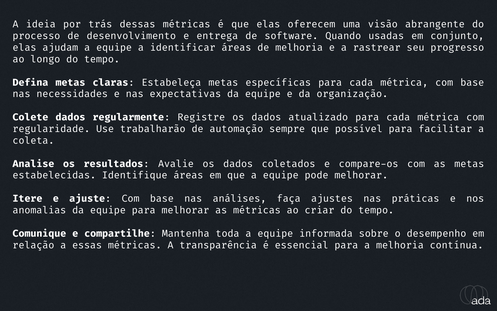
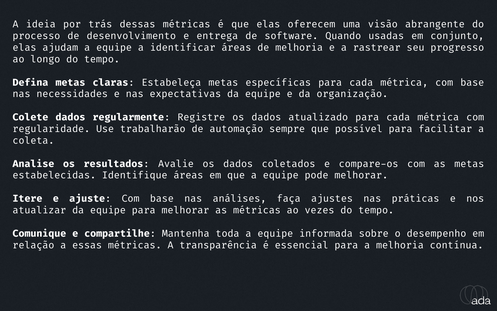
anomalias: anomalias -> atualizar (39, 210)
criar: criar -> vezes (320, 210)
